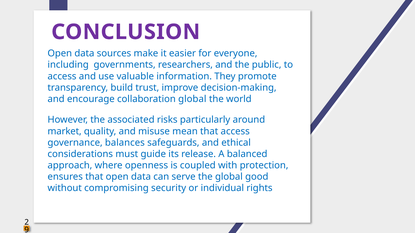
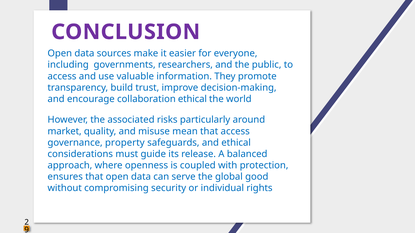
collaboration global: global -> ethical (192, 99)
balances: balances -> property (125, 143)
